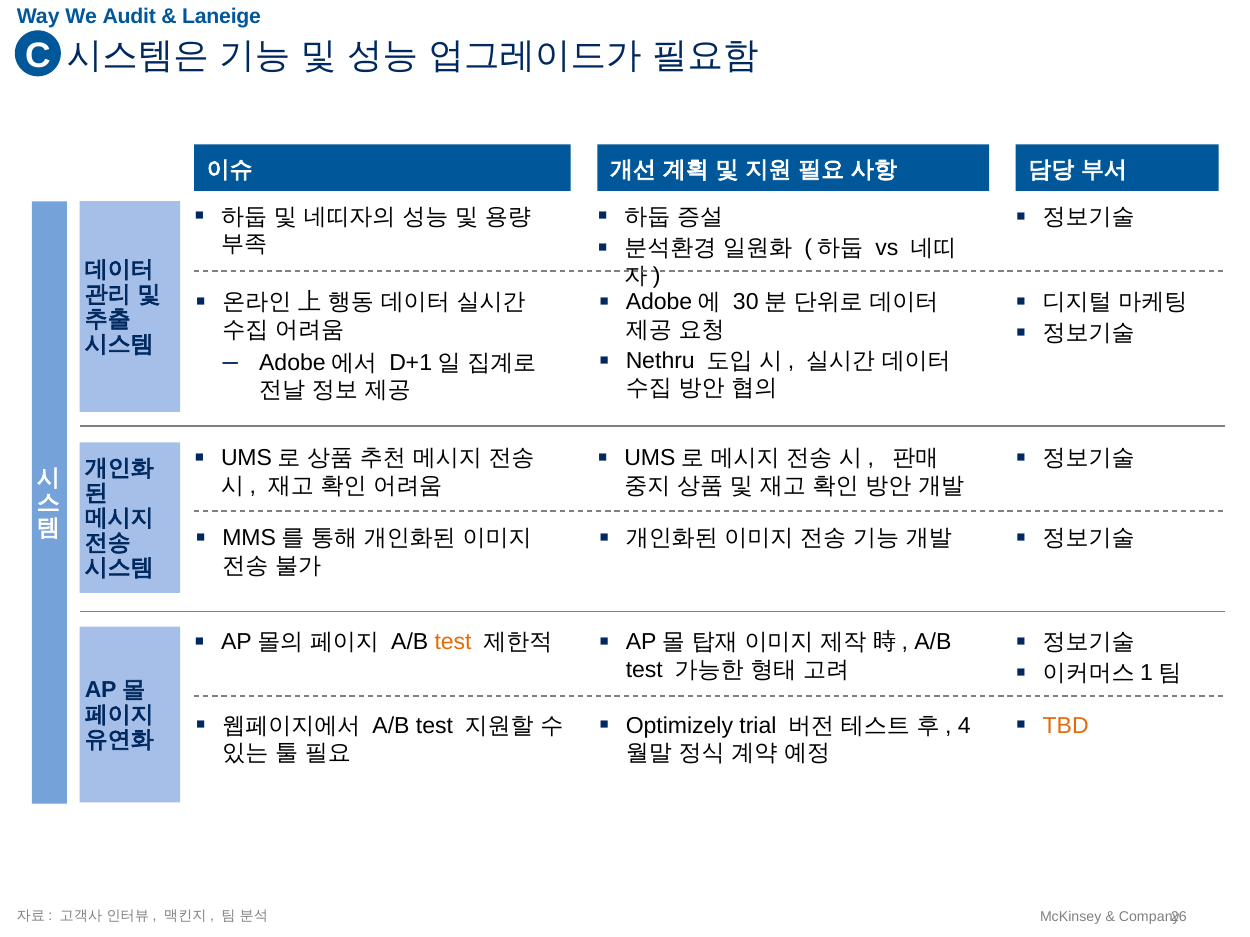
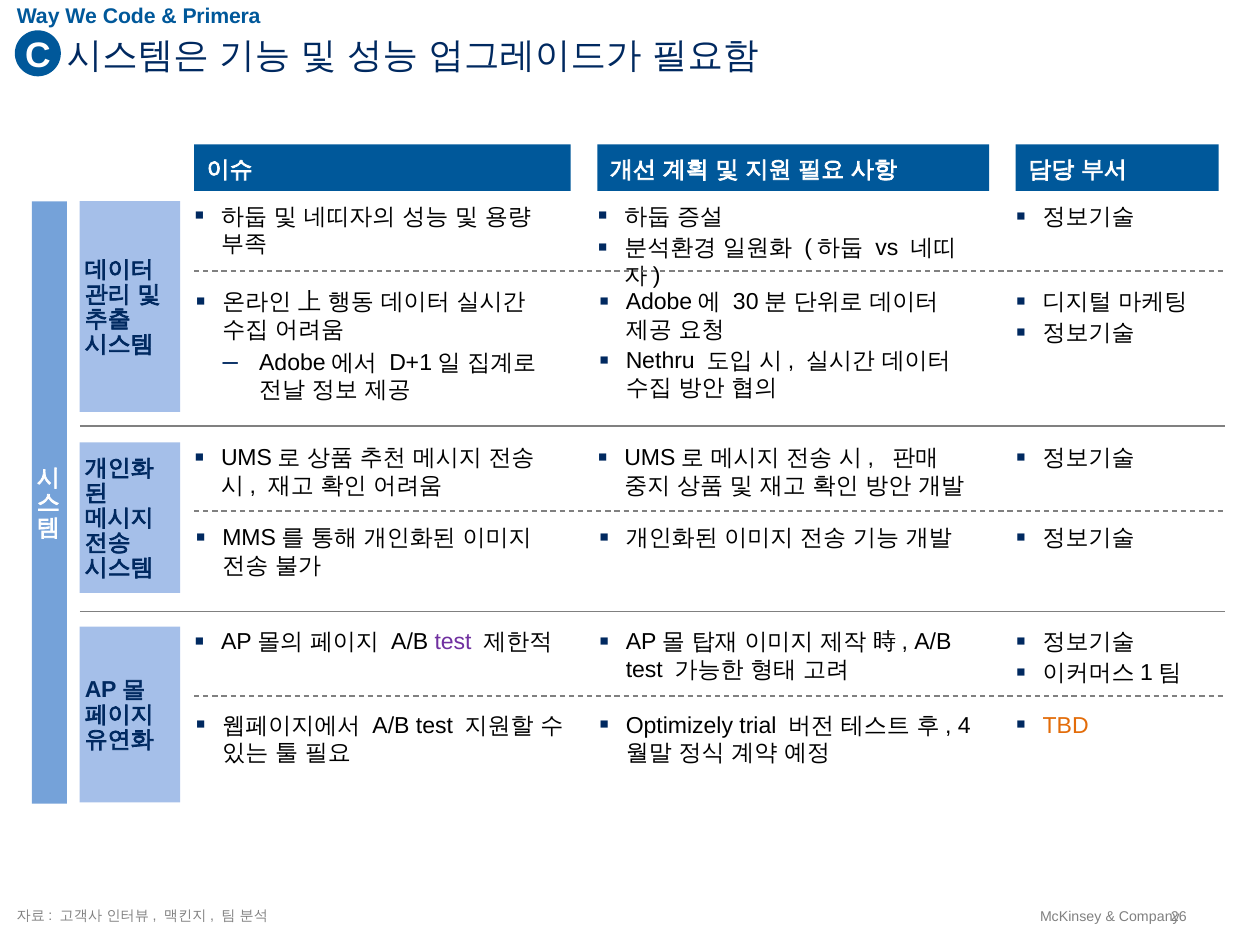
Audit: Audit -> Code (129, 17)
Laneige: Laneige -> Primera (222, 17)
test colour: orange -> purple (453, 643)
